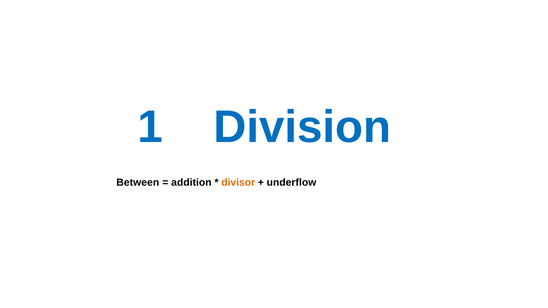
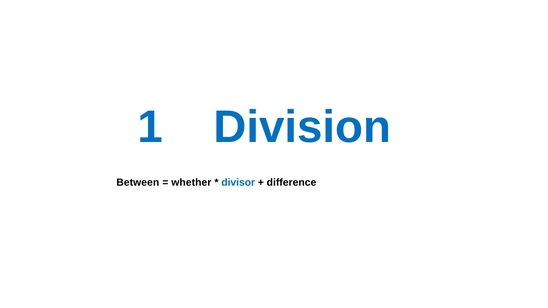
addition: addition -> whether (191, 182)
divisor colour: orange -> blue (238, 182)
underflow: underflow -> difference (292, 182)
